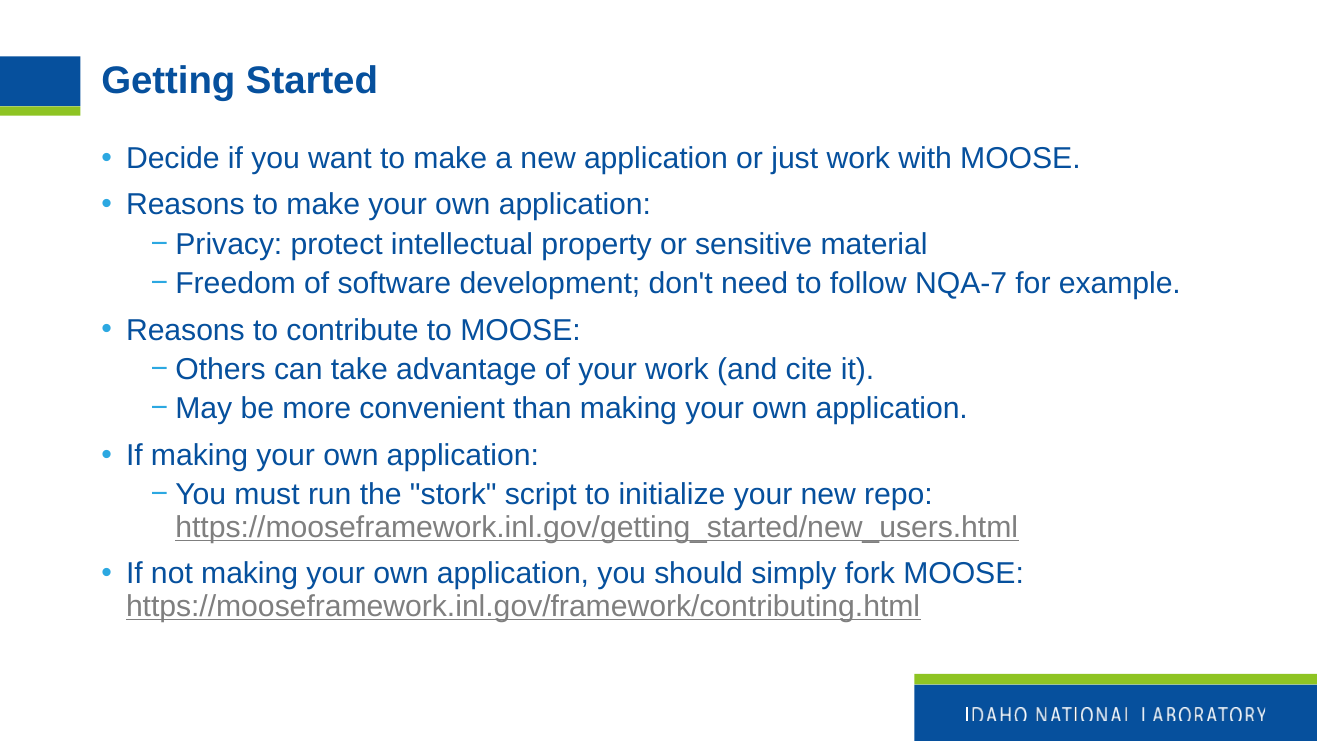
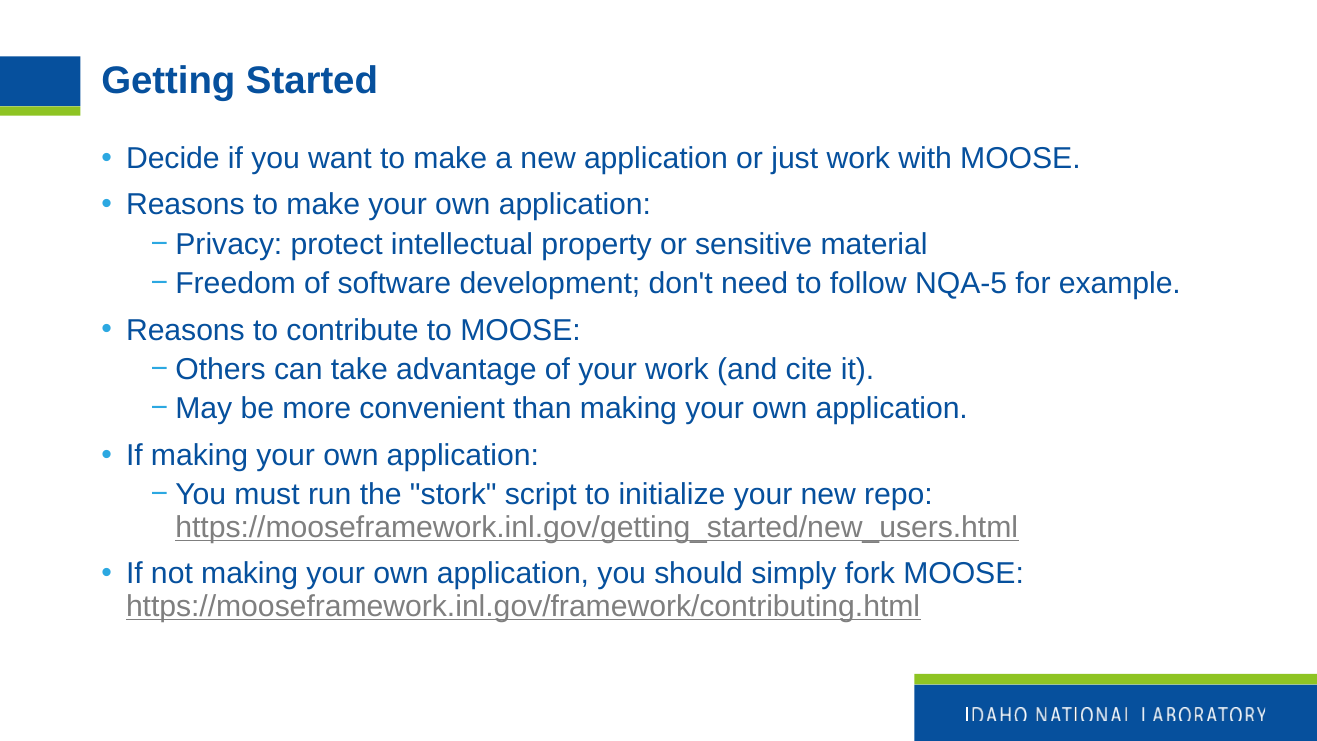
NQA-7: NQA-7 -> NQA-5 (961, 284)
